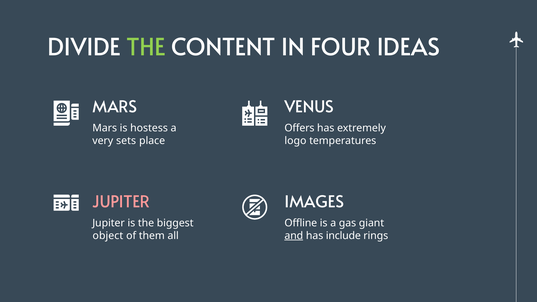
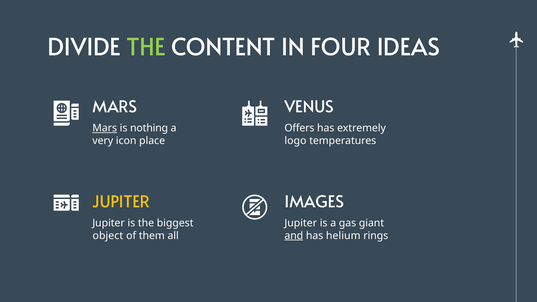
Mars underline: none -> present (105, 128)
hostess: hostess -> nothing (149, 128)
sets: sets -> icon (126, 141)
JUPITER colour: pink -> yellow (121, 202)
Offline: Offline -> Jupiter (301, 223)
include: include -> helium (343, 236)
